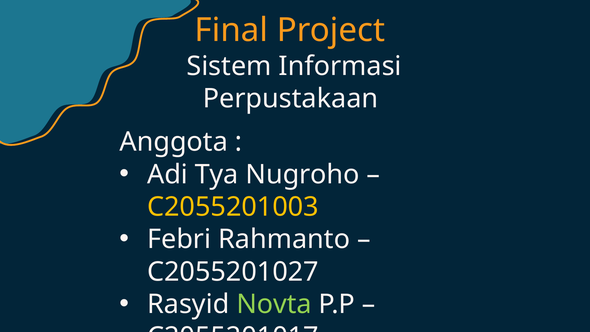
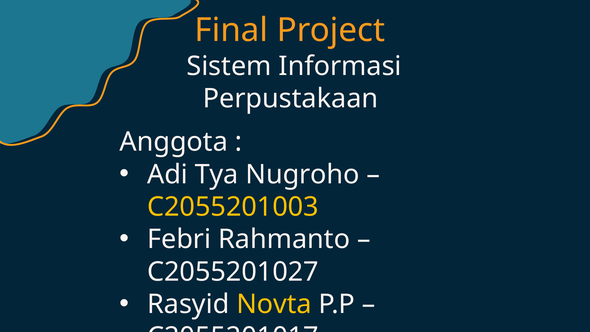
Novta colour: light green -> yellow (274, 304)
